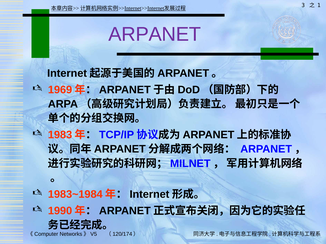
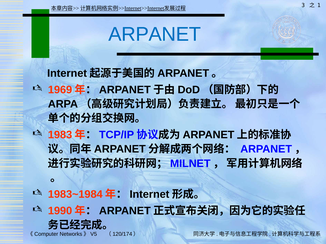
ARPANET colour: purple -> blue (155, 34)
